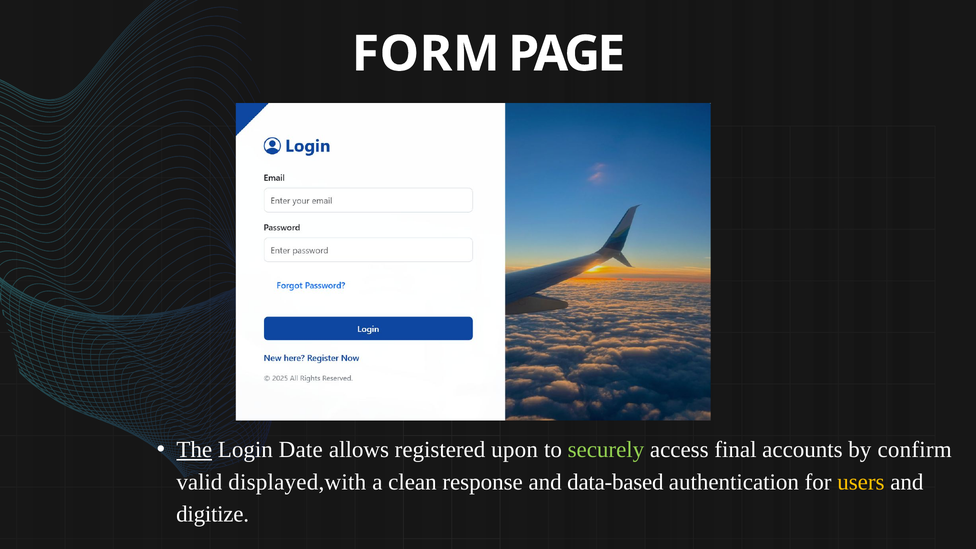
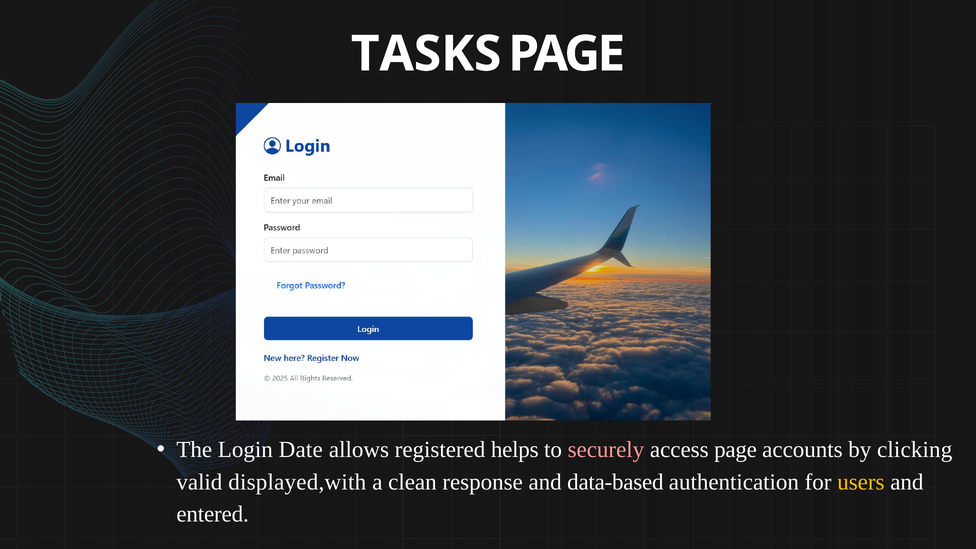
FORM: FORM -> TASKS (426, 54)
The underline: present -> none (194, 450)
upon: upon -> helps (515, 450)
securely colour: light green -> pink (606, 450)
access final: final -> page (736, 450)
confirm: confirm -> clicking (915, 450)
digitize: digitize -> entered (213, 514)
